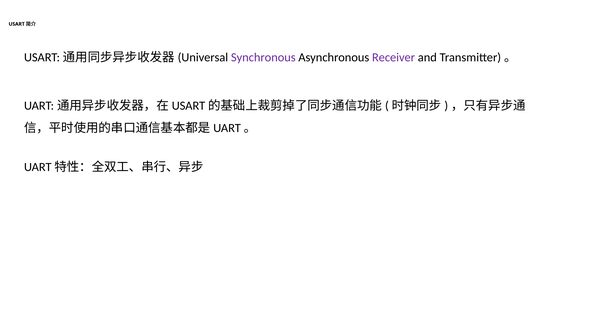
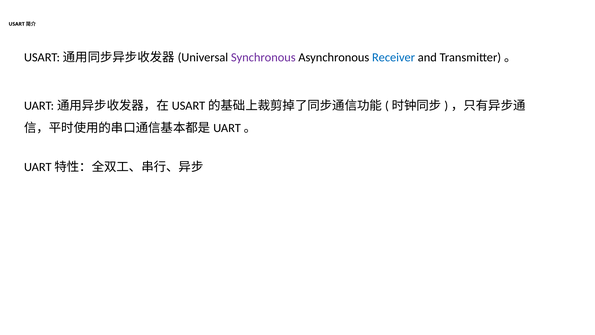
Receiver colour: purple -> blue (394, 57)
